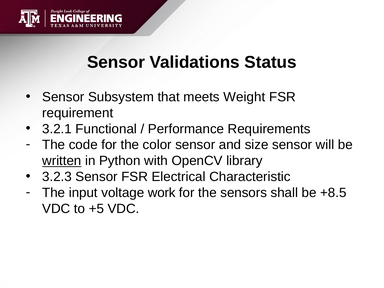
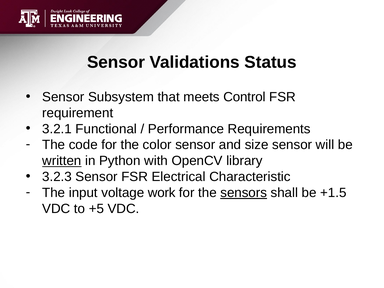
Weight: Weight -> Control (244, 97)
sensors underline: none -> present (244, 193)
+8.5: +8.5 -> +1.5 (333, 193)
